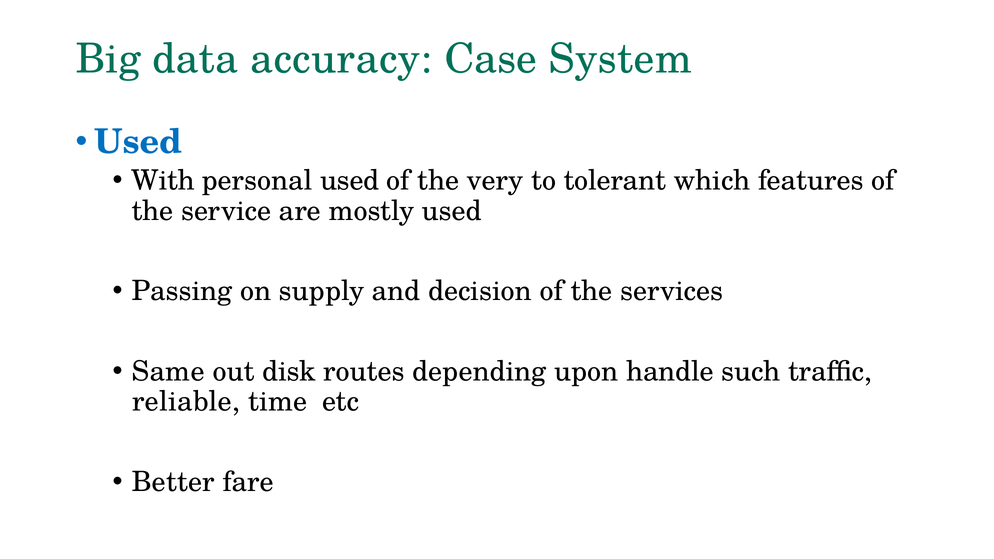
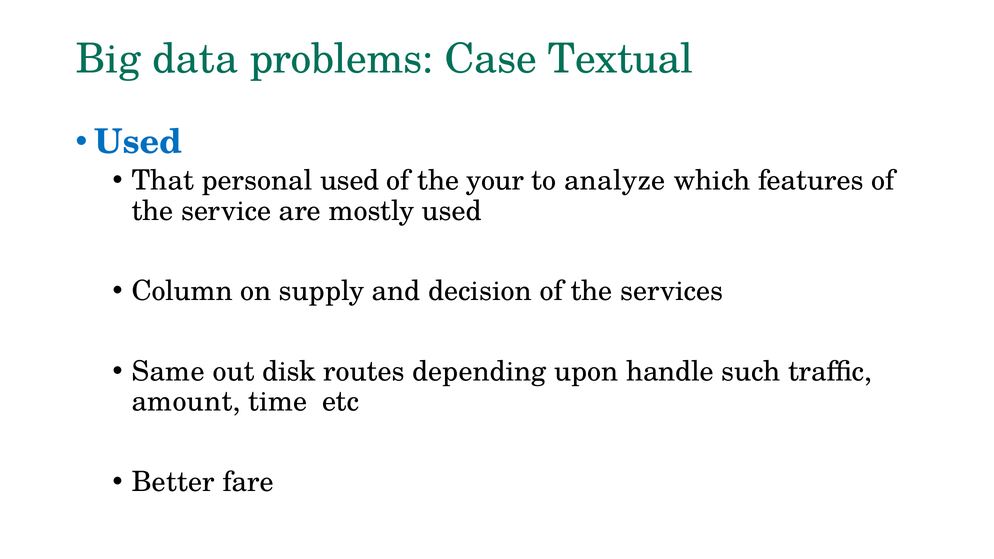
accuracy: accuracy -> problems (342, 59)
System: System -> Textual (621, 59)
With: With -> That (163, 181)
very: very -> your (495, 181)
tolerant: tolerant -> analyze (615, 181)
Passing: Passing -> Column (182, 291)
reliable: reliable -> amount (186, 402)
